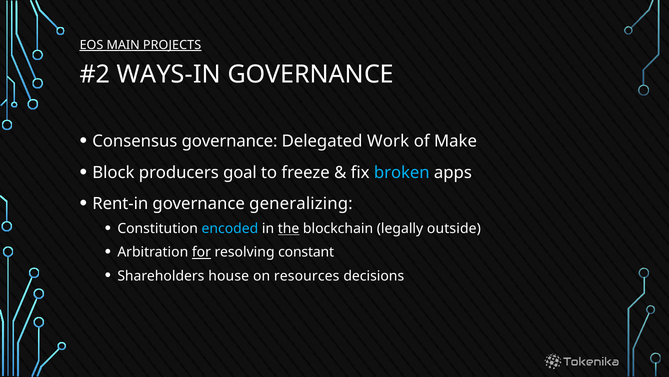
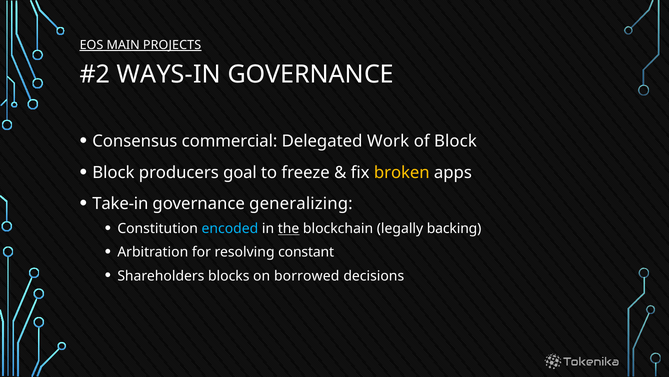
Consensus governance: governance -> commercial (230, 141)
of Make: Make -> Block (455, 141)
broken colour: light blue -> yellow (402, 172)
Rent-in: Rent-in -> Take-in (120, 203)
outside: outside -> backing (454, 228)
for underline: present -> none (201, 252)
house: house -> blocks (229, 275)
resources: resources -> borrowed (307, 275)
